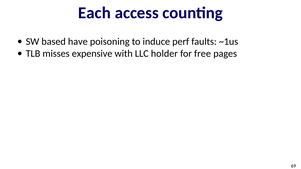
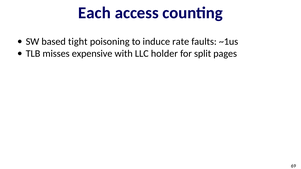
have: have -> tight (78, 42)
perf: perf -> rate (181, 42)
free: free -> split (203, 54)
